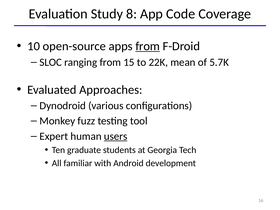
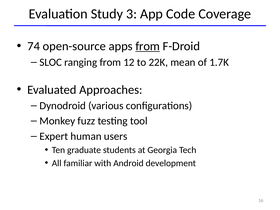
8: 8 -> 3 (132, 14)
10: 10 -> 74 (34, 46)
15: 15 -> 12 (129, 62)
5.7K: 5.7K -> 1.7K (219, 62)
users underline: present -> none (116, 136)
